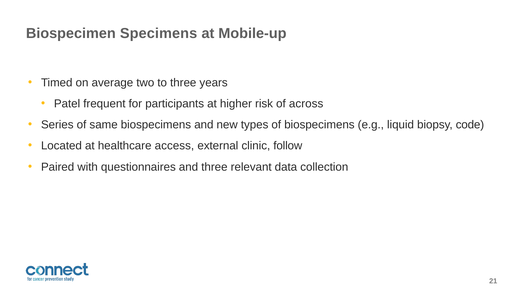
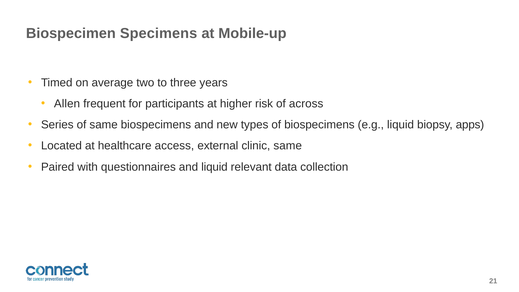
Patel: Patel -> Allen (67, 104)
code: code -> apps (470, 125)
clinic follow: follow -> same (288, 146)
and three: three -> liquid (214, 167)
